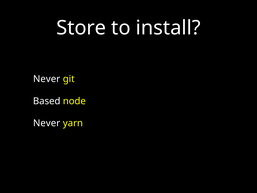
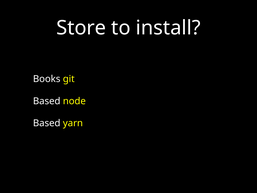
Never: Never -> Books (47, 79)
Never: Never -> Based (47, 123)
